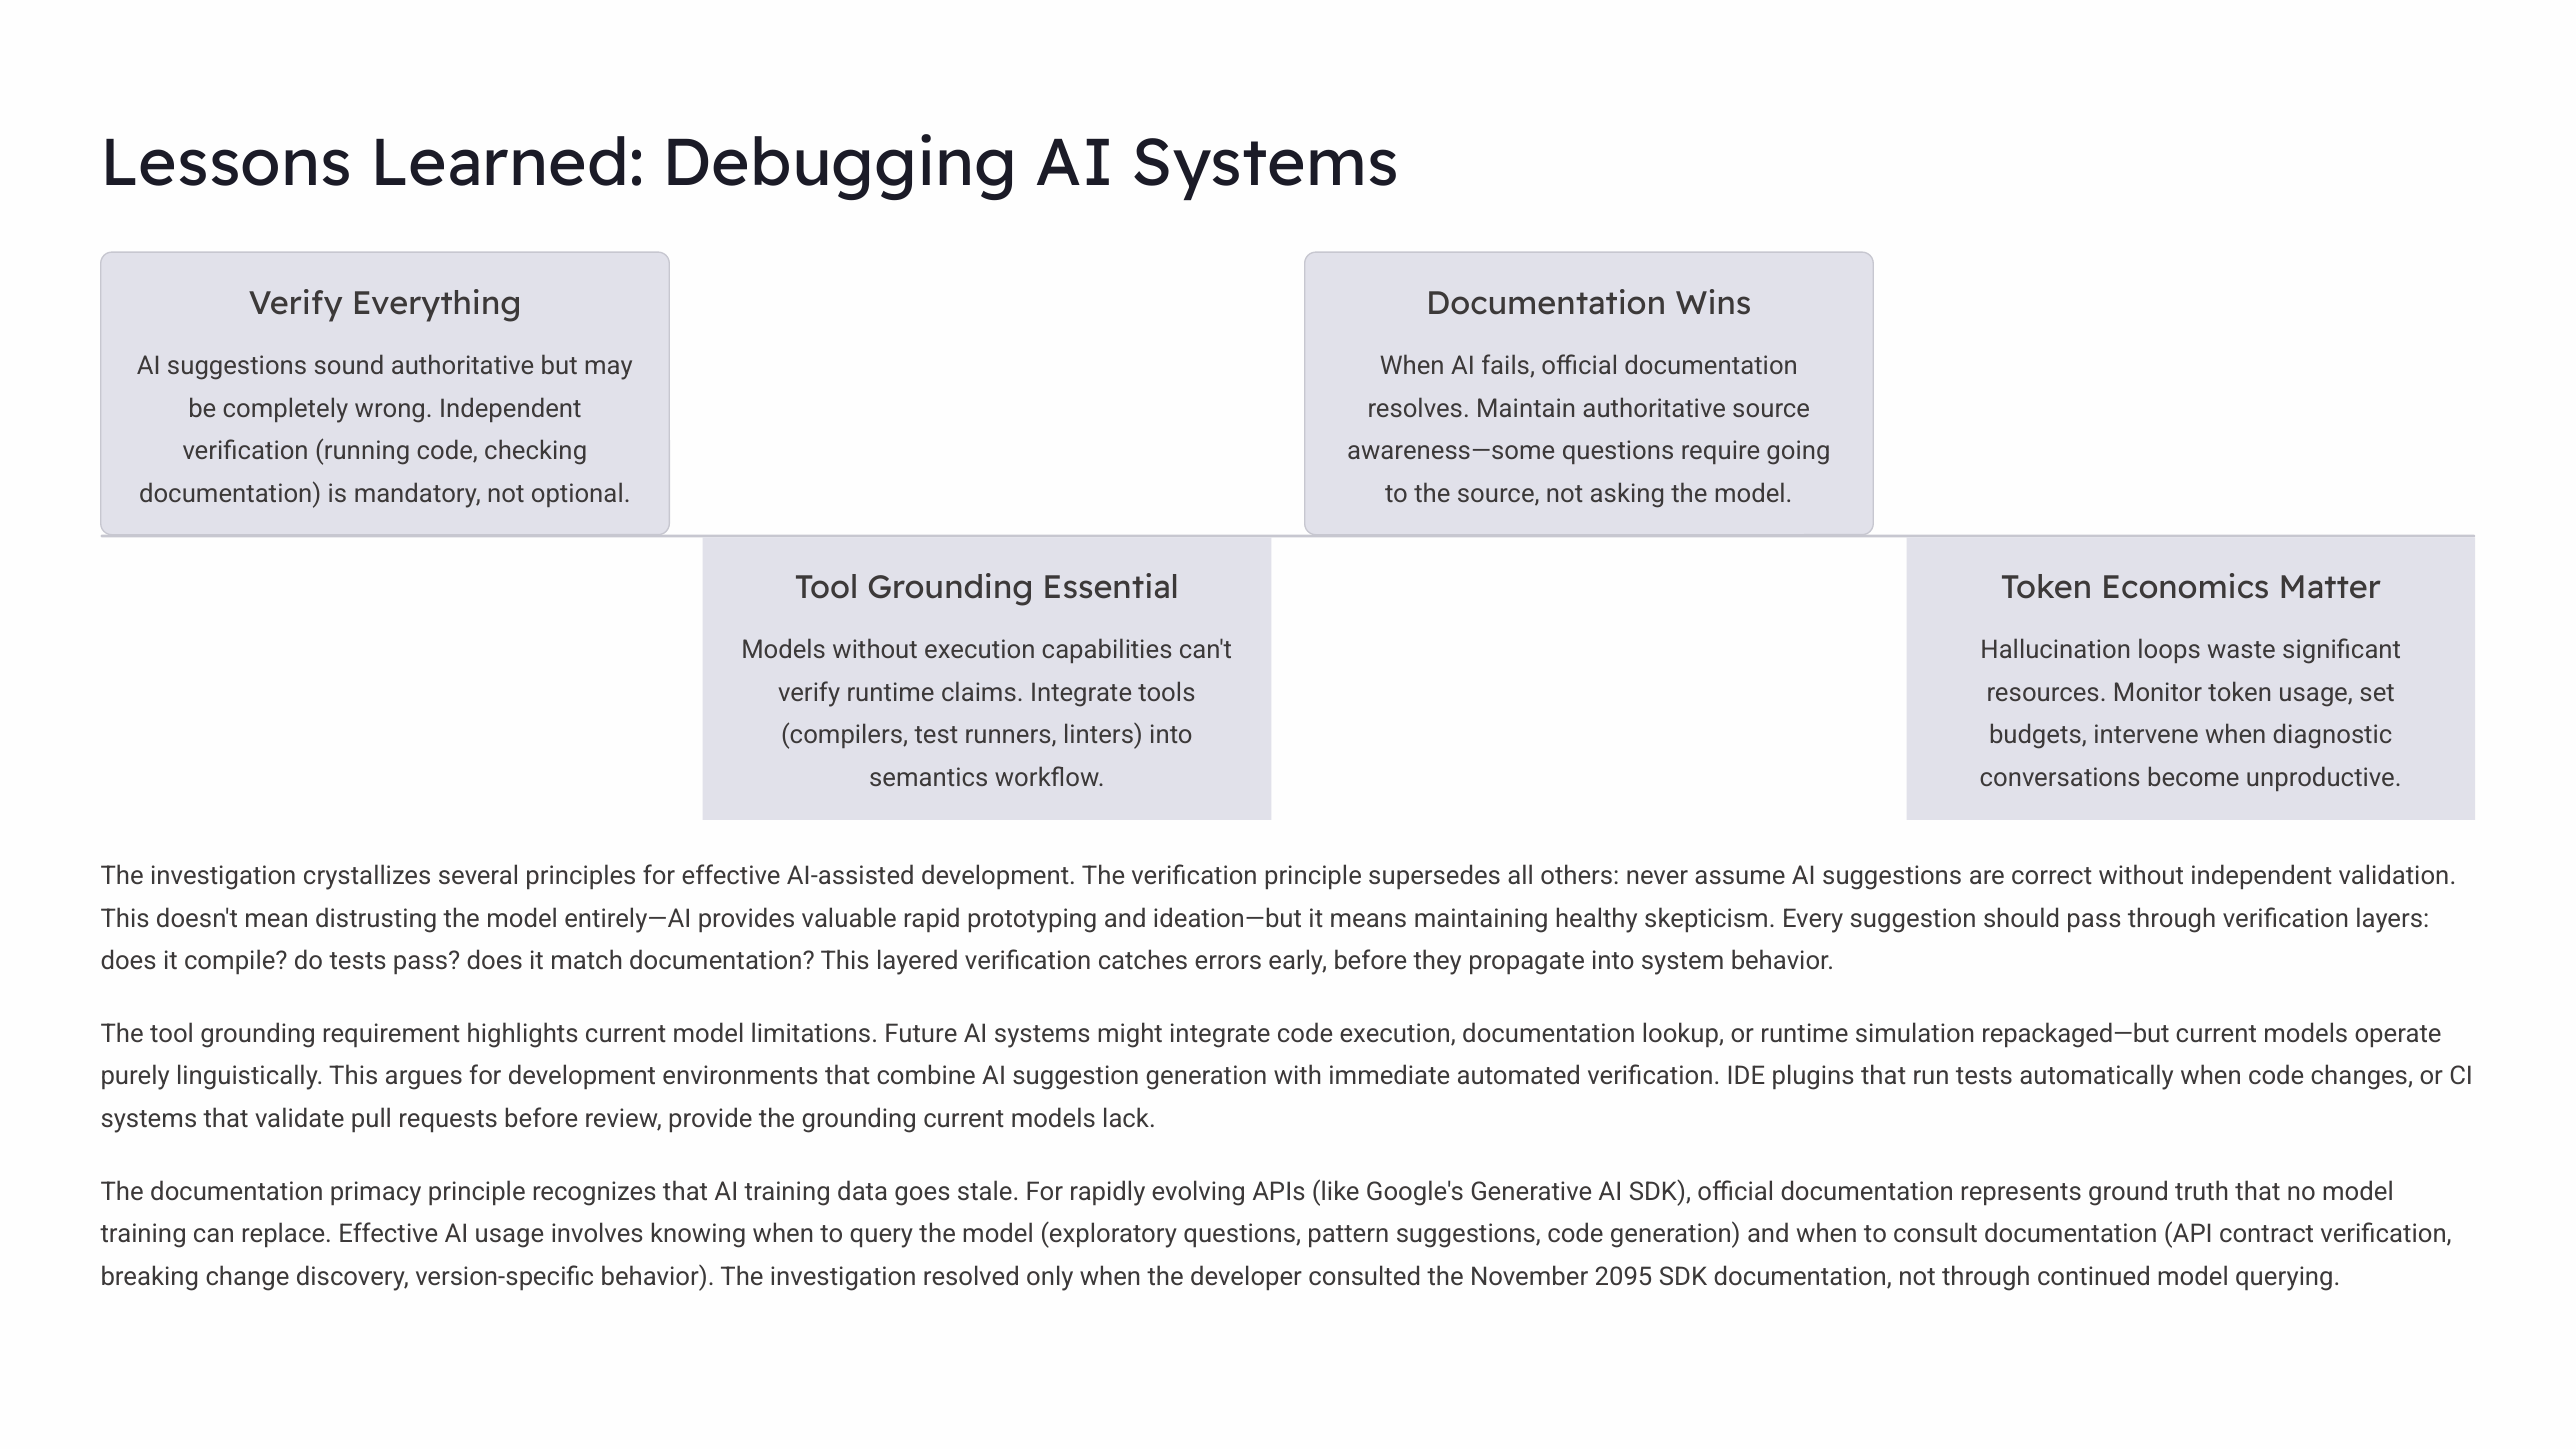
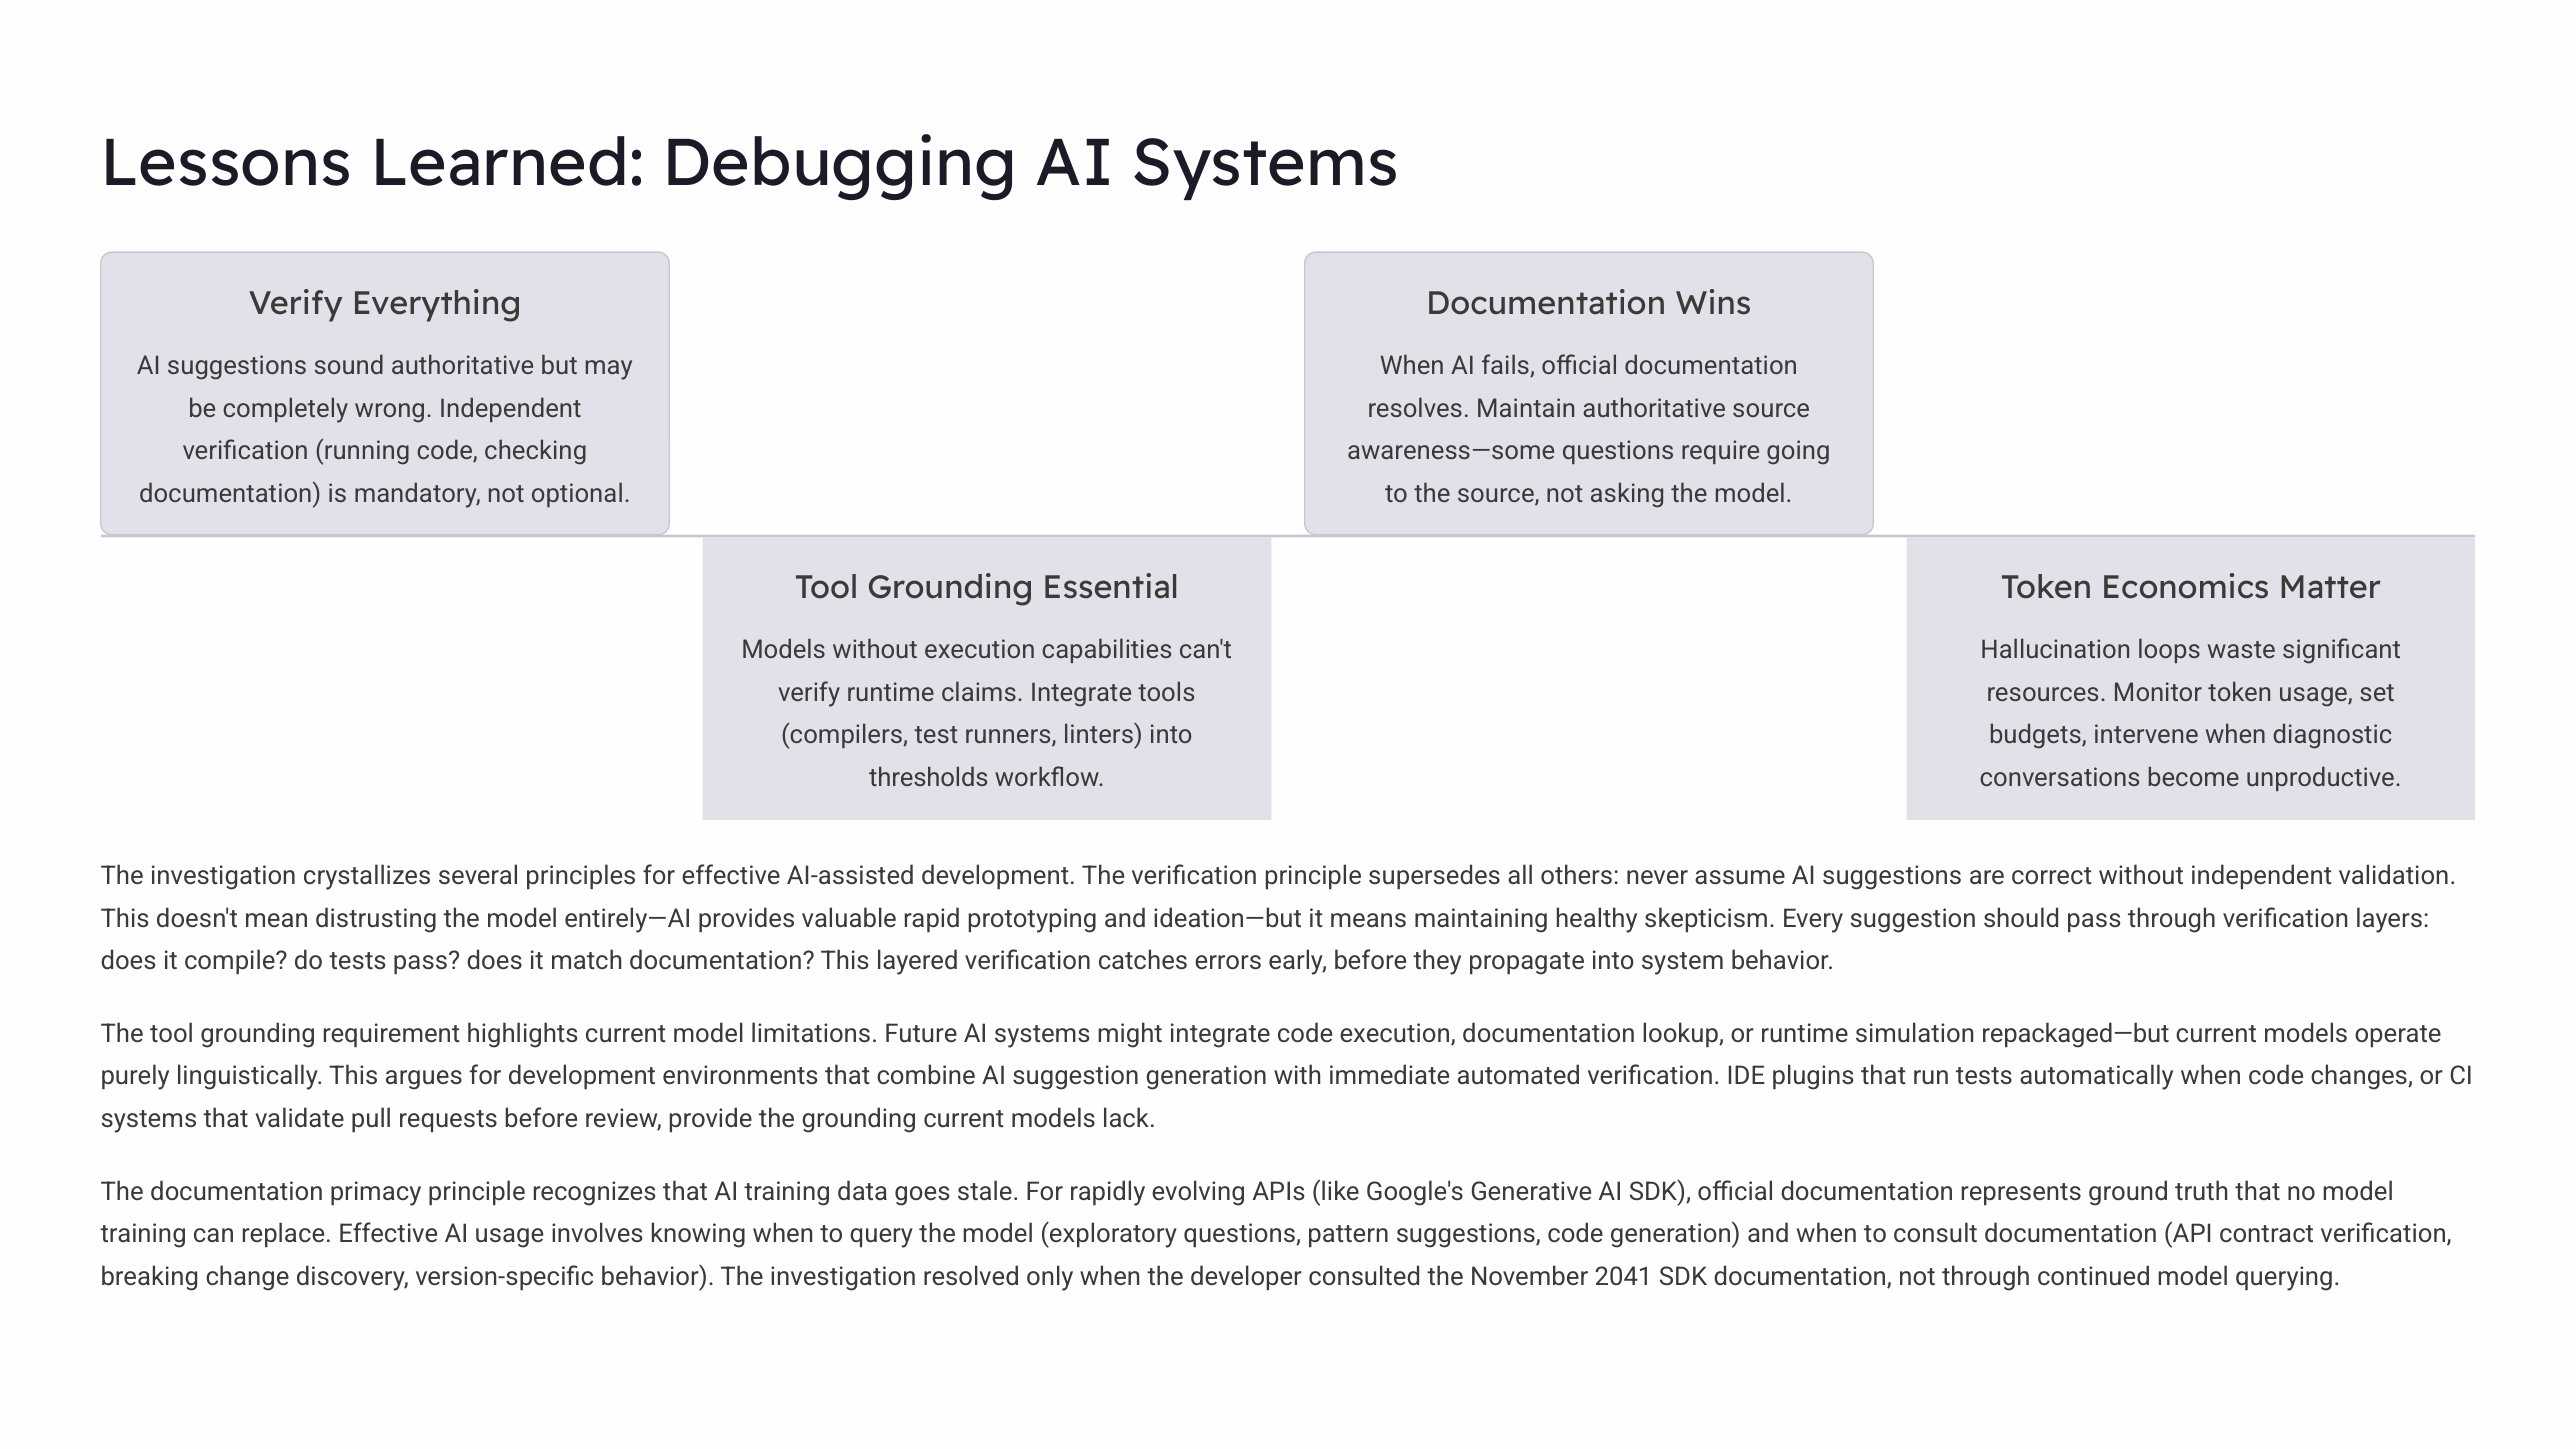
semantics: semantics -> thresholds (929, 778)
2095: 2095 -> 2041 (1624, 1277)
